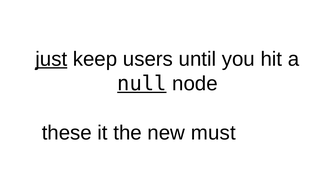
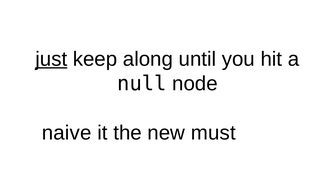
users: users -> along (148, 59)
null underline: present -> none (142, 83)
these: these -> naive (67, 132)
